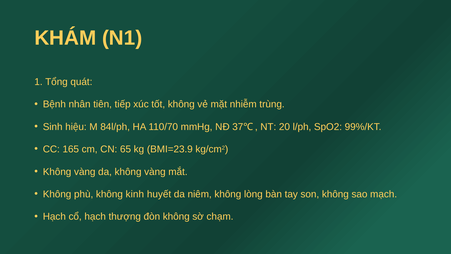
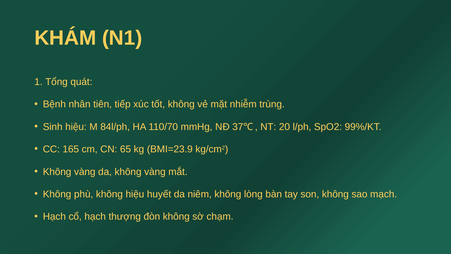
không kinh: kinh -> hiệu (135, 194)
